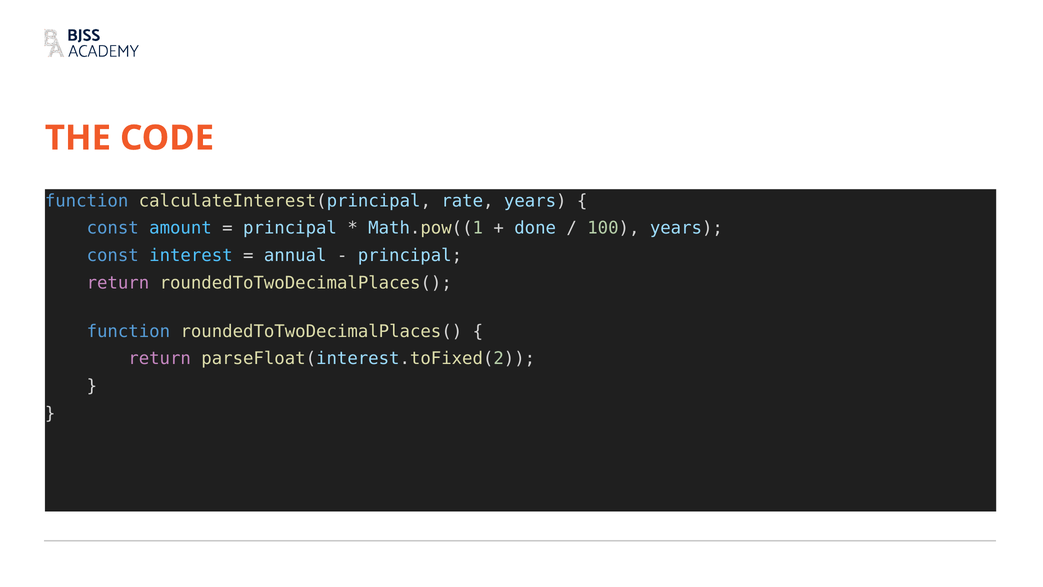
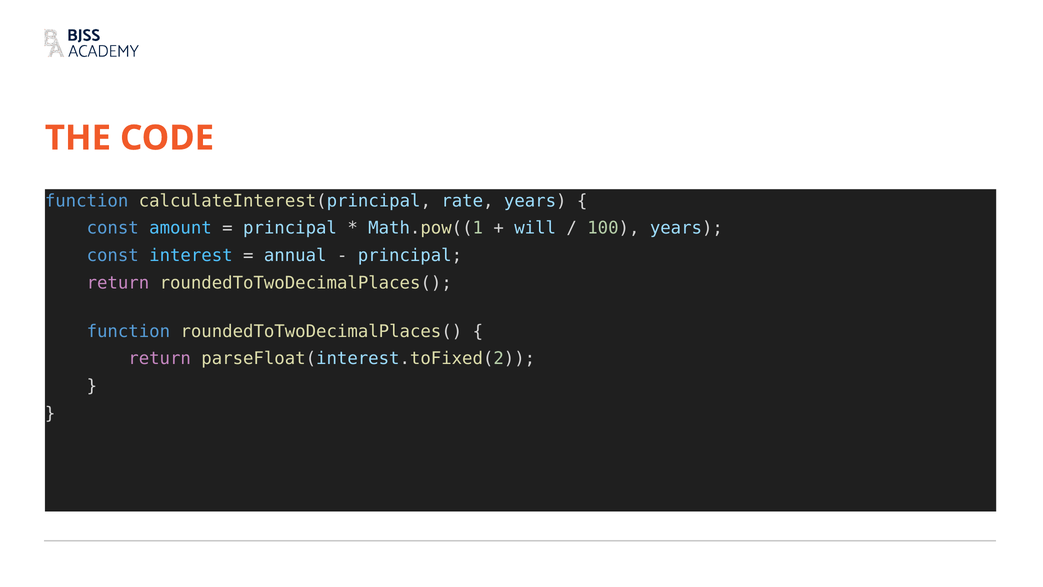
done: done -> will (535, 228)
